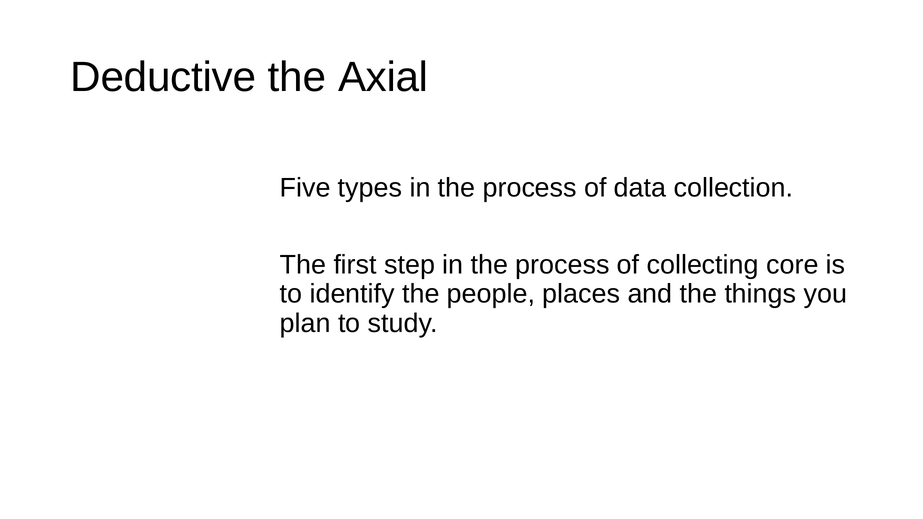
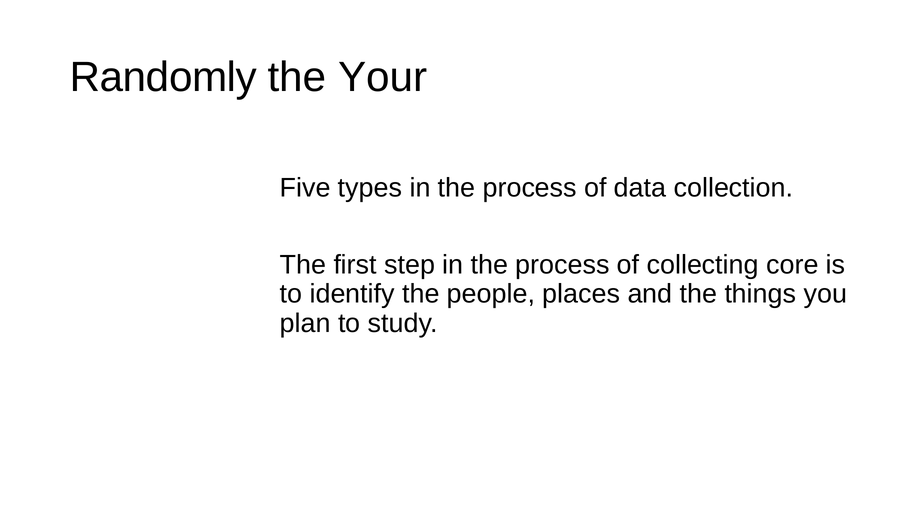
Deductive: Deductive -> Randomly (163, 78)
Axial: Axial -> Your (383, 78)
